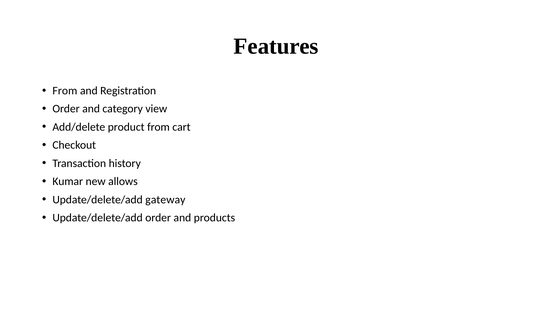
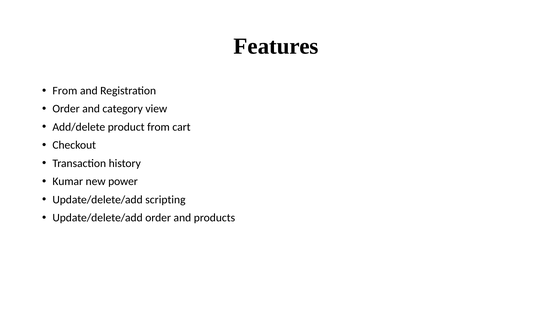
allows: allows -> power (123, 182)
gateway: gateway -> scripting (165, 200)
